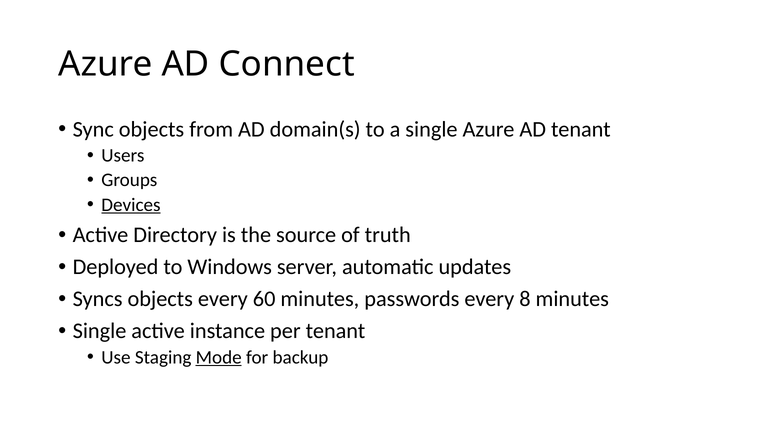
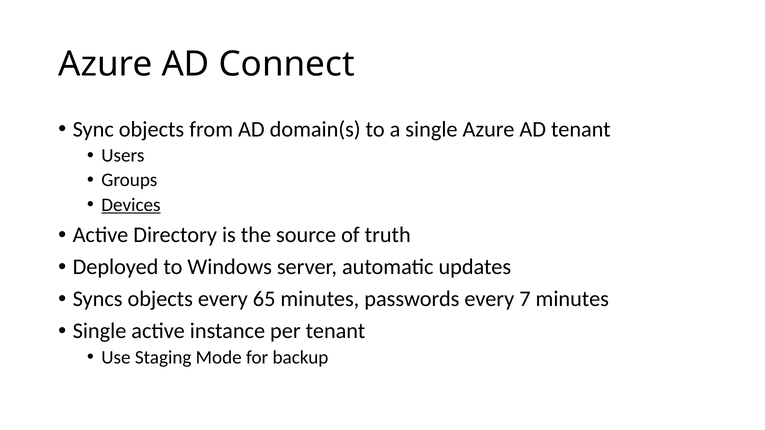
60: 60 -> 65 (264, 299)
8: 8 -> 7 (525, 299)
Mode underline: present -> none (219, 358)
